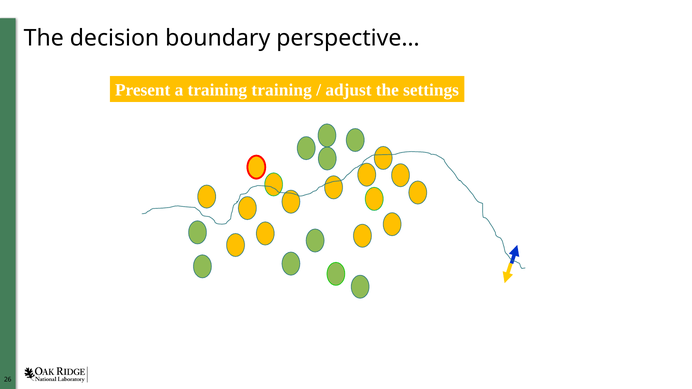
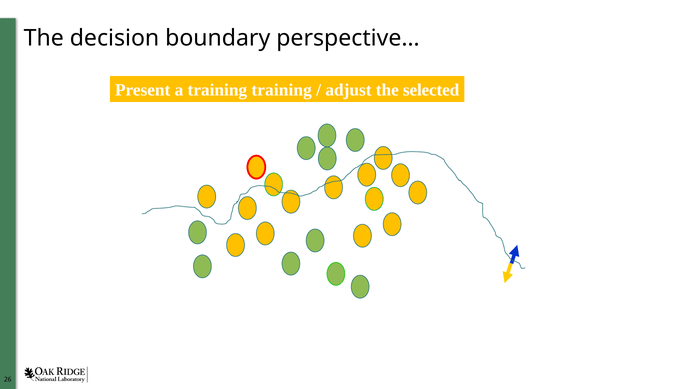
settings: settings -> selected (431, 90)
